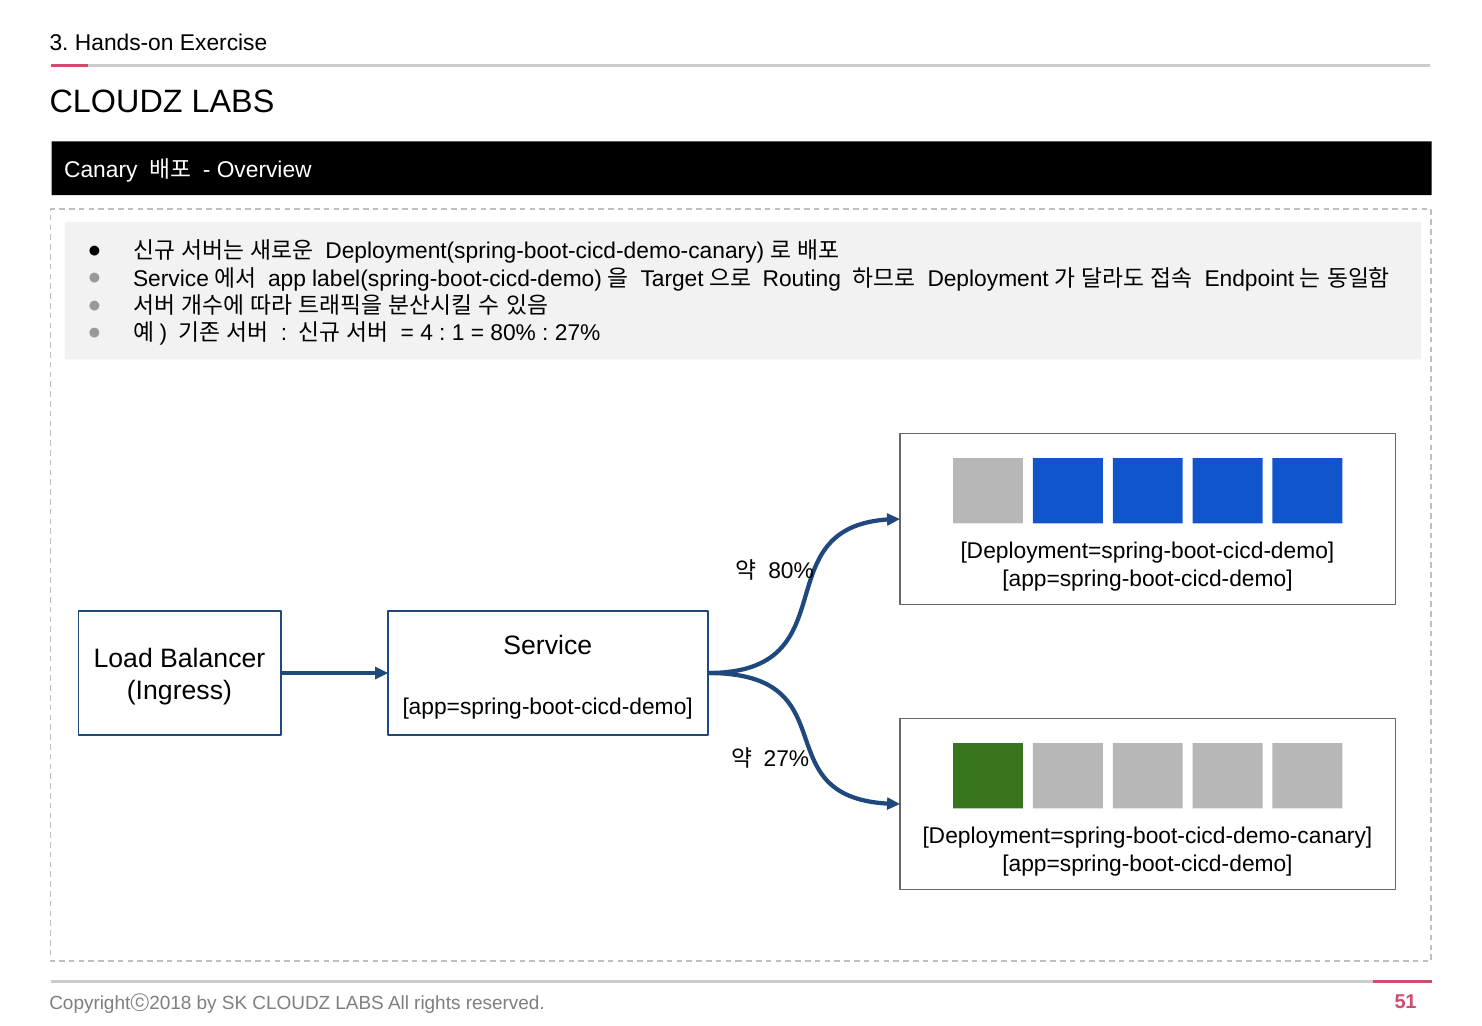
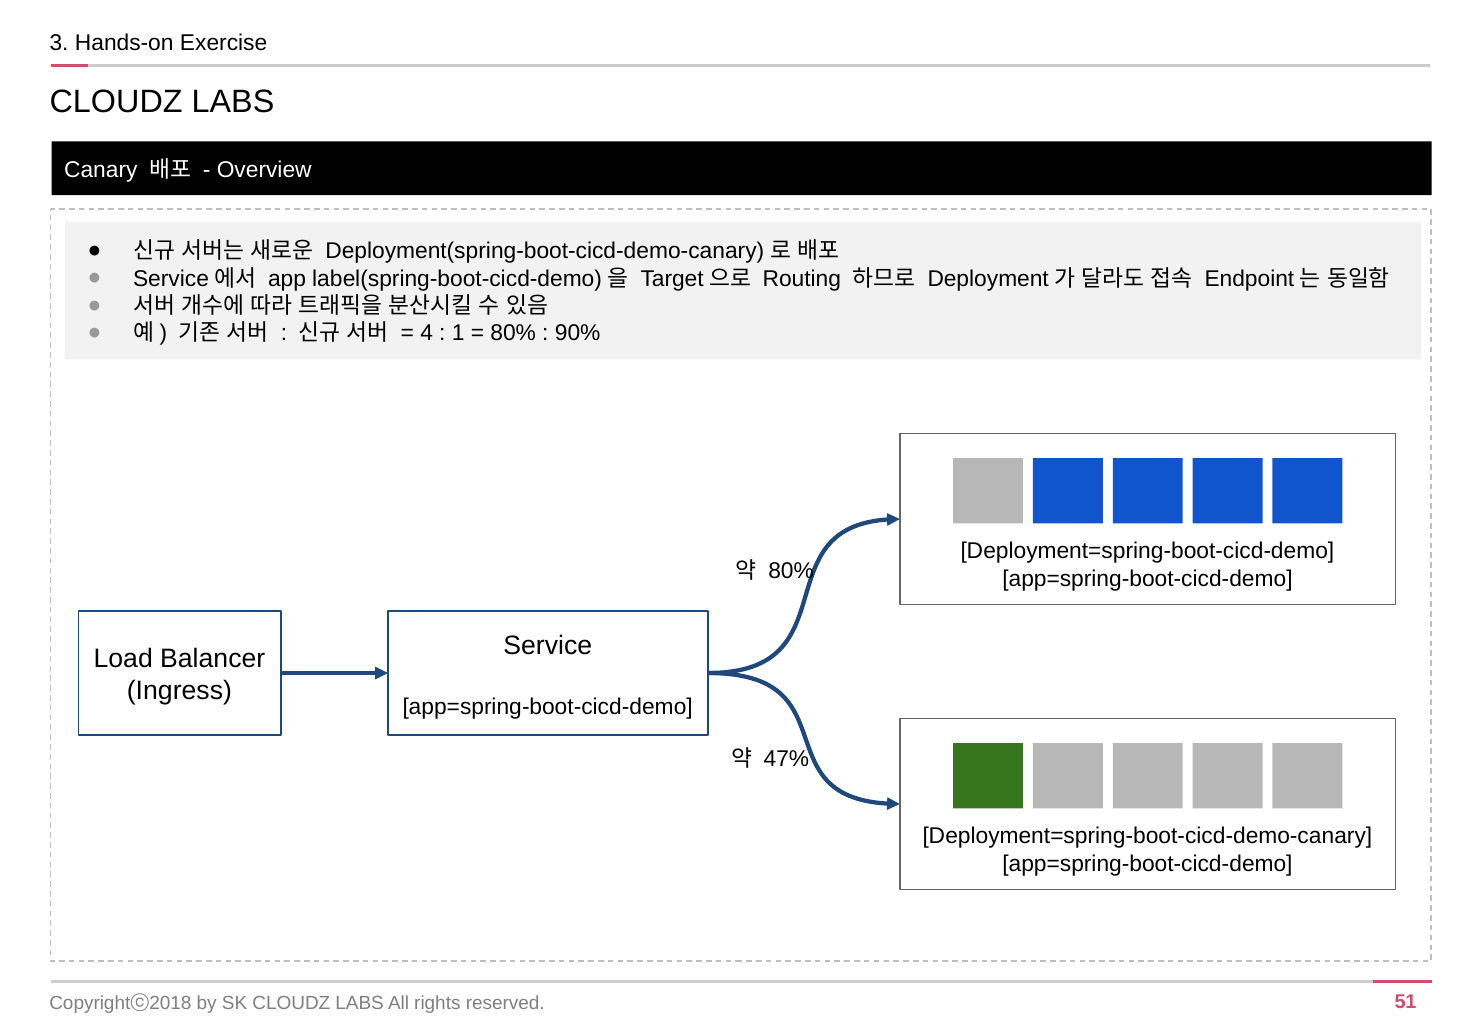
27%: 27% -> 90% (578, 333)
27%: 27% -> 47% (786, 759)
